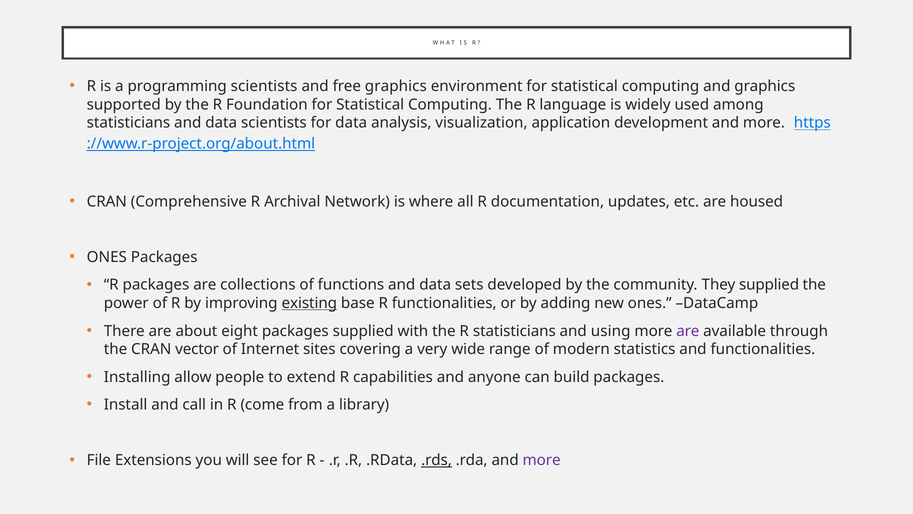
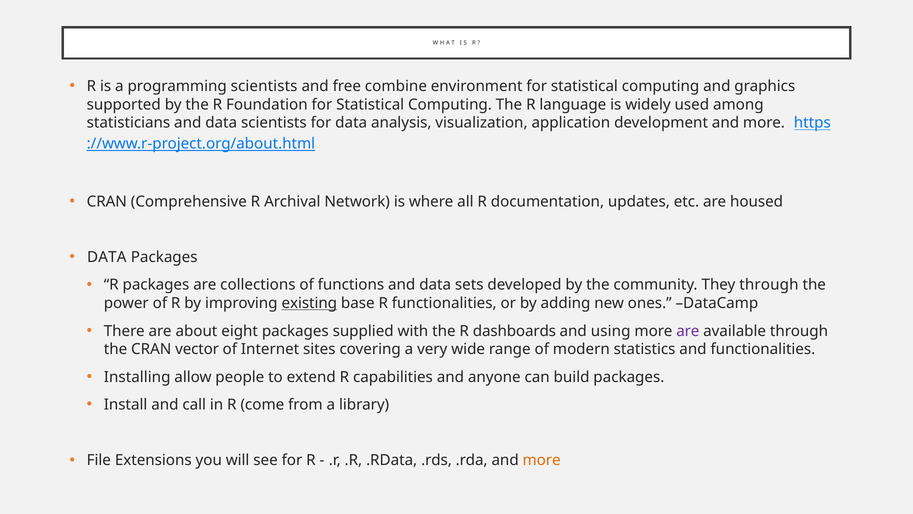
free graphics: graphics -> combine (396, 86)
ONES: ONES -> DATA (107, 257)
They supplied: supplied -> through (769, 285)
R statisticians: statisticians -> dashboards (514, 331)
.rds underline: present -> none (437, 460)
more colour: purple -> orange (542, 460)
